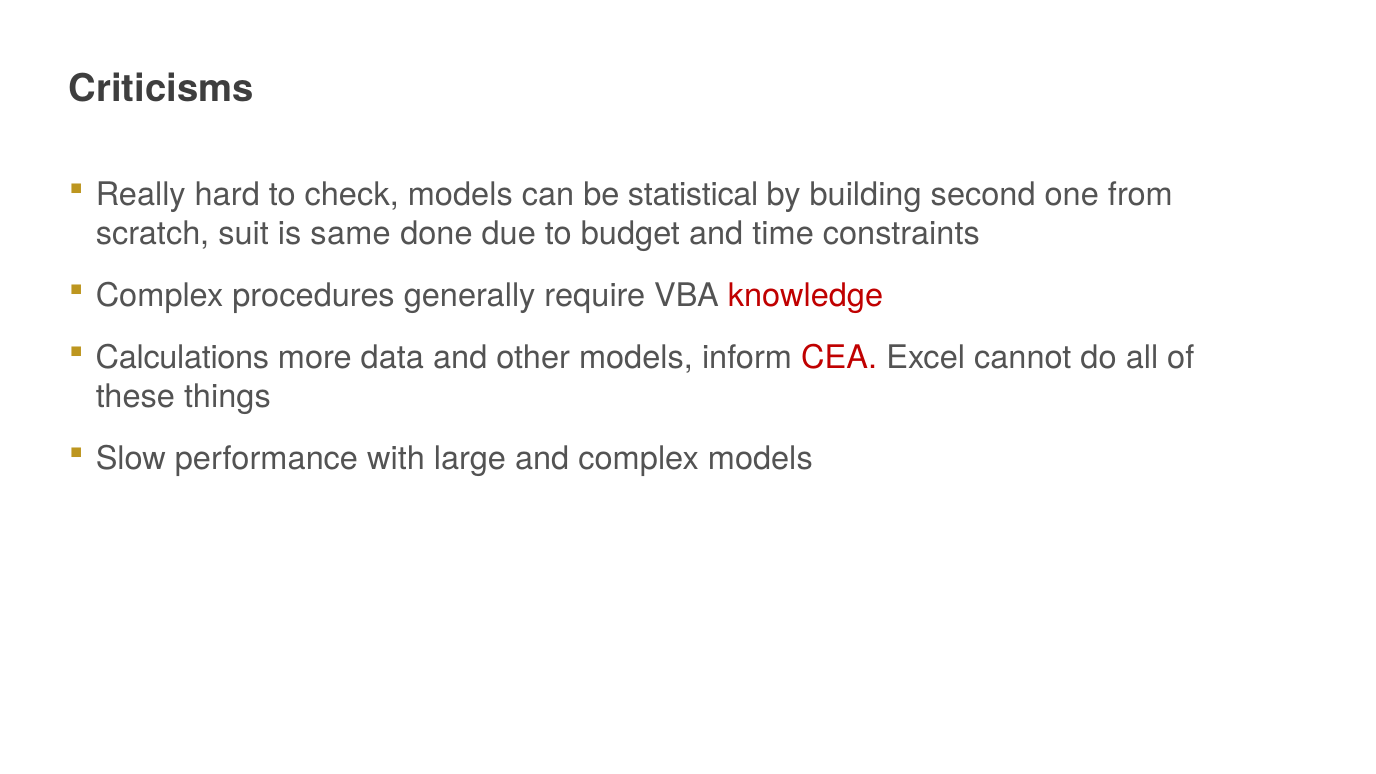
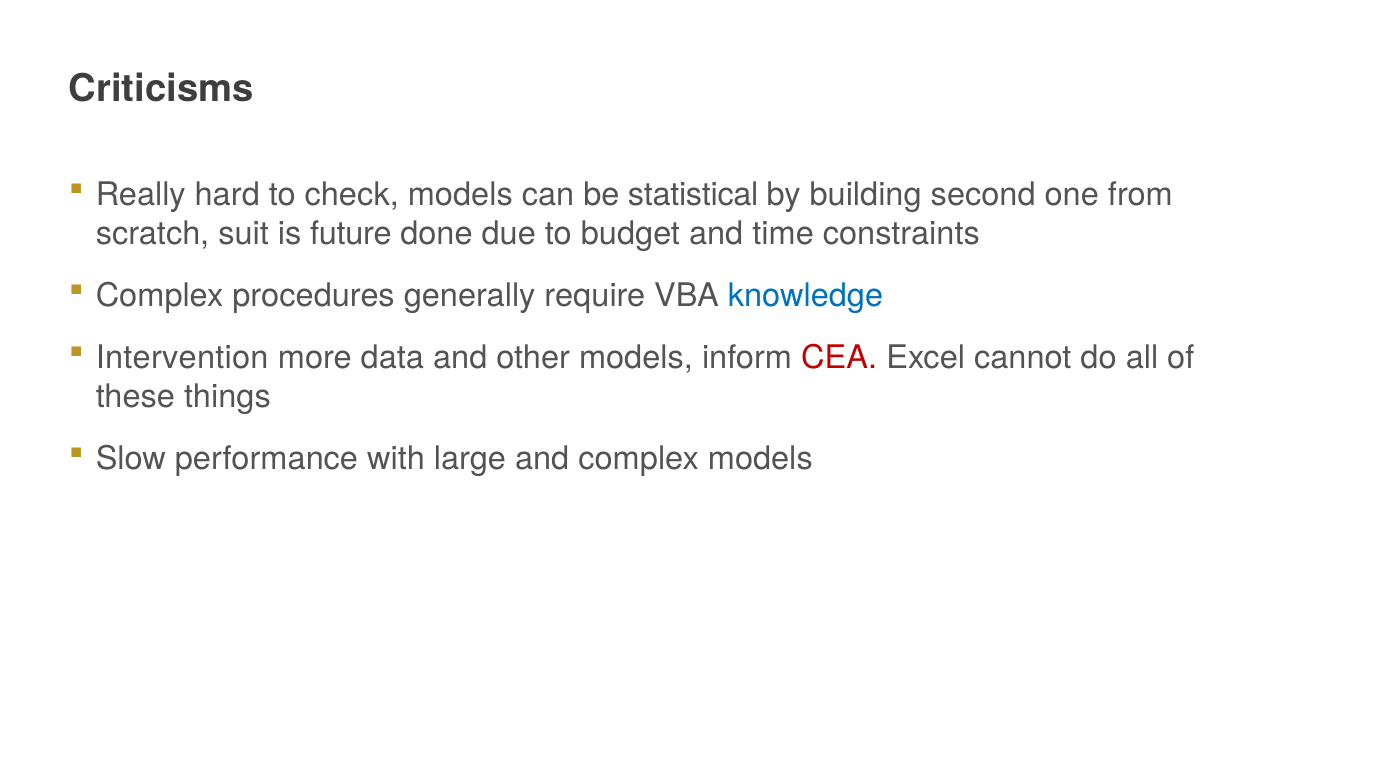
same: same -> future (351, 234)
knowledge colour: red -> blue (805, 296)
Calculations: Calculations -> Intervention (182, 358)
